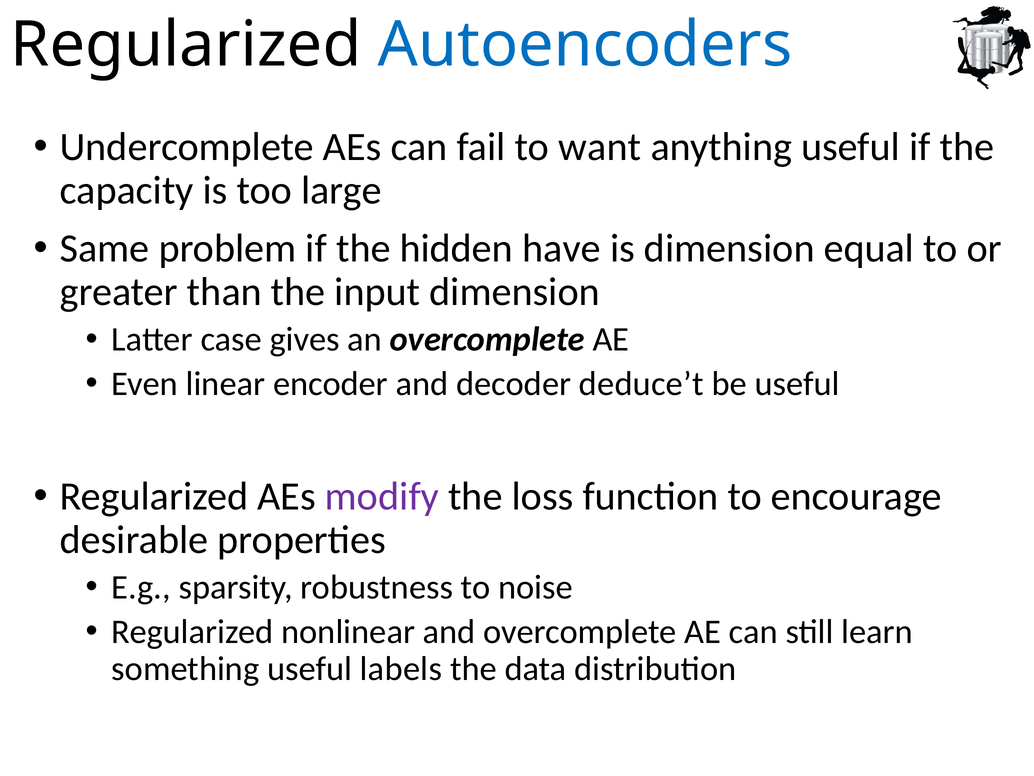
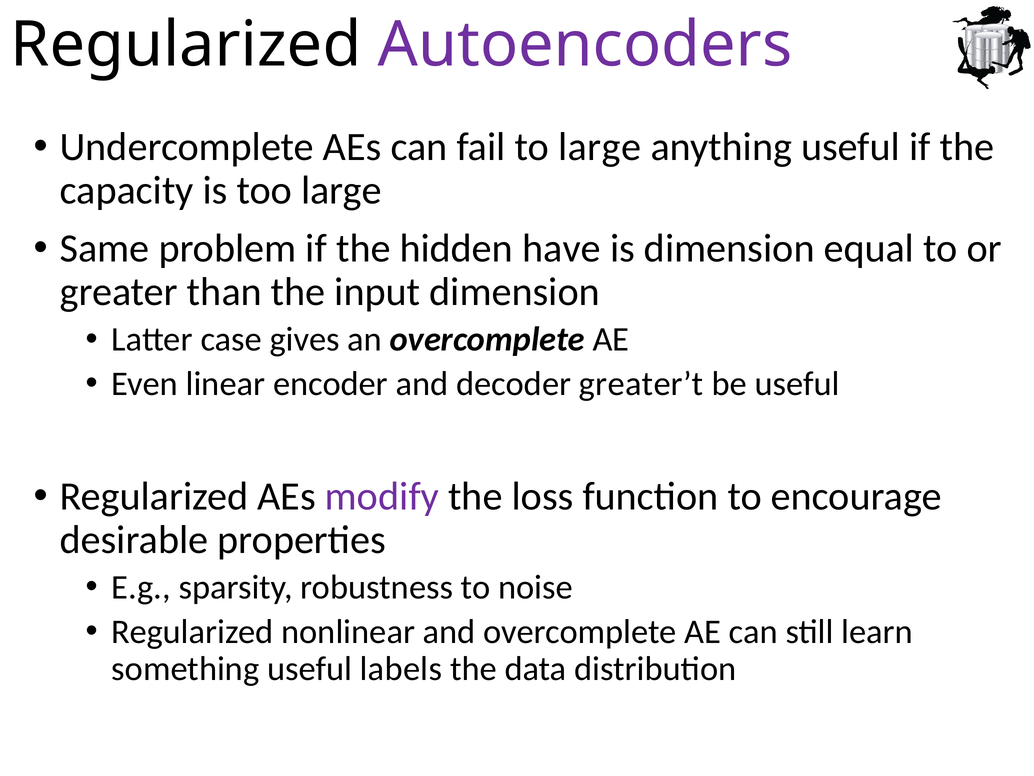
Autoencoders colour: blue -> purple (585, 45)
to want: want -> large (600, 147)
deduce’t: deduce’t -> greater’t (641, 384)
